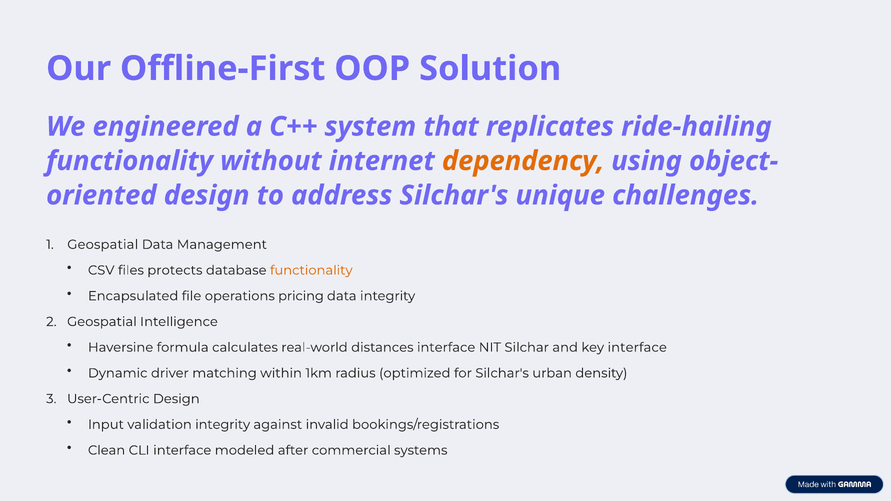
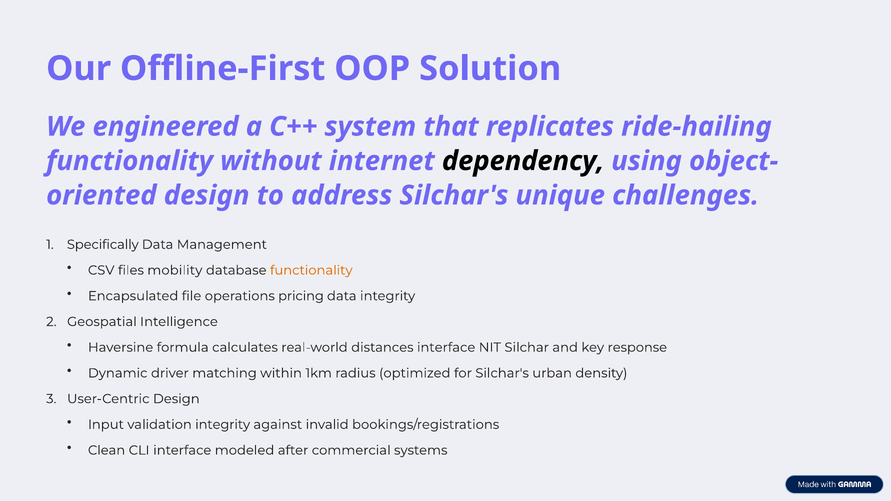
dependency colour: orange -> black (523, 161)
Geospatial: Geospatial -> Specifically (103, 245)
protects: protects -> mobility (175, 270)
key interface: interface -> response (637, 348)
